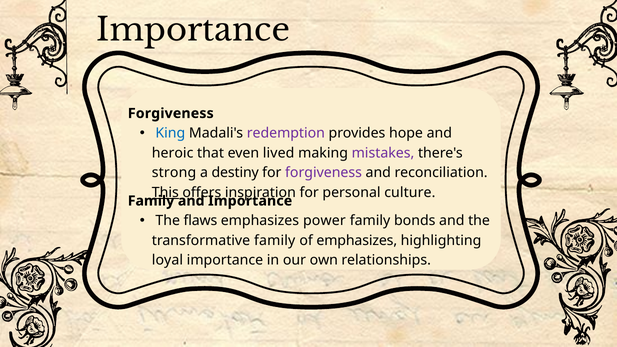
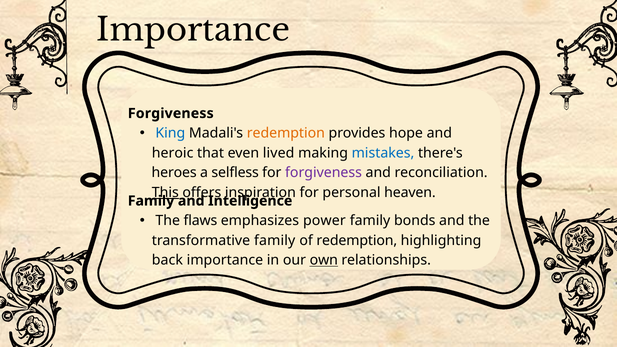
redemption colour: purple -> orange (286, 133)
mistakes colour: purple -> blue (383, 153)
strong: strong -> heroes (174, 173)
destiny: destiny -> selfless (235, 173)
culture: culture -> heaven (410, 193)
and Importance: Importance -> Intelligence (250, 201)
of emphasizes: emphasizes -> redemption (357, 240)
loyal: loyal -> back (167, 260)
own underline: none -> present (324, 260)
